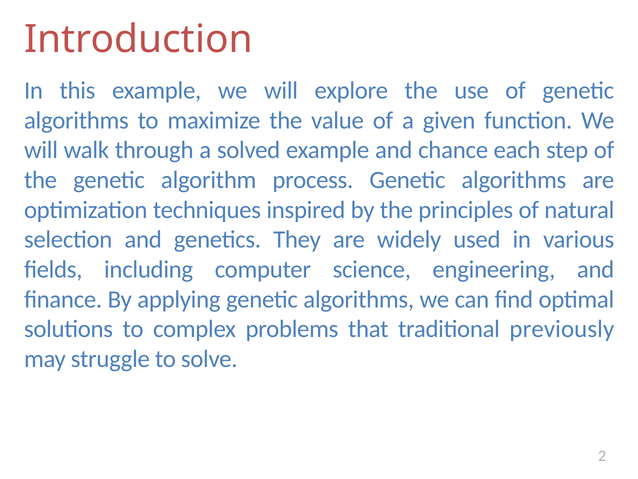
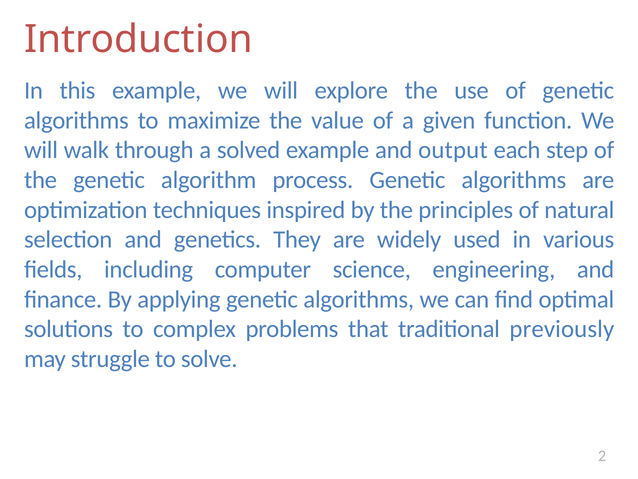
chance: chance -> output (453, 150)
